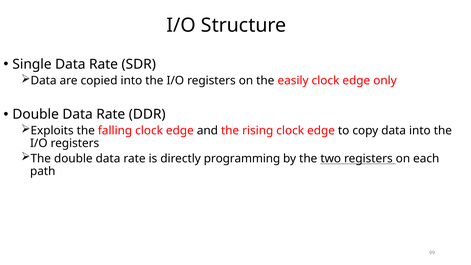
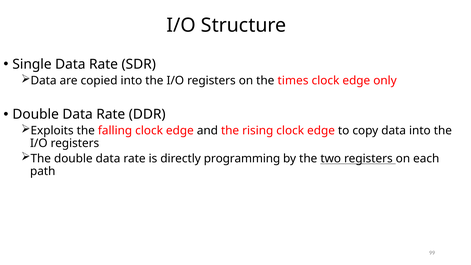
easily: easily -> times (293, 81)
